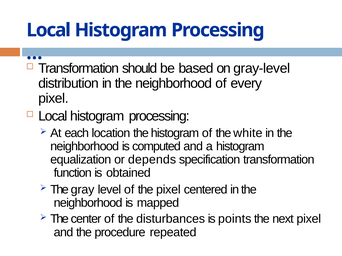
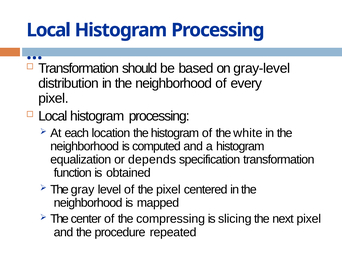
disturbances: disturbances -> compressing (171, 219)
points: points -> slicing (235, 219)
